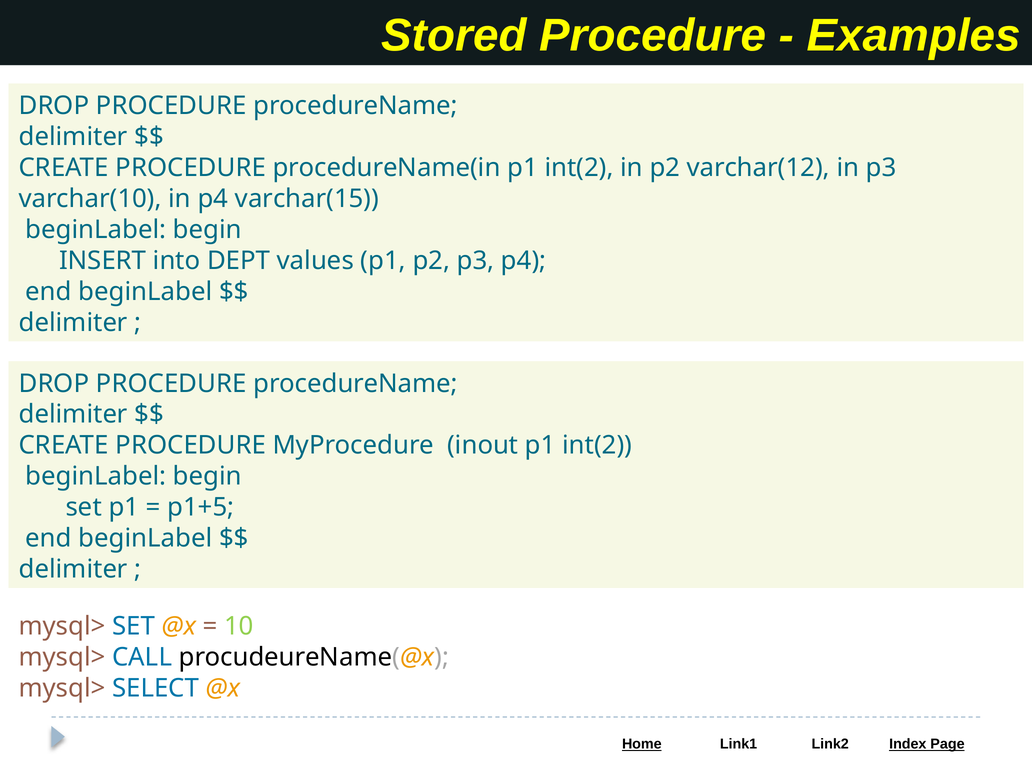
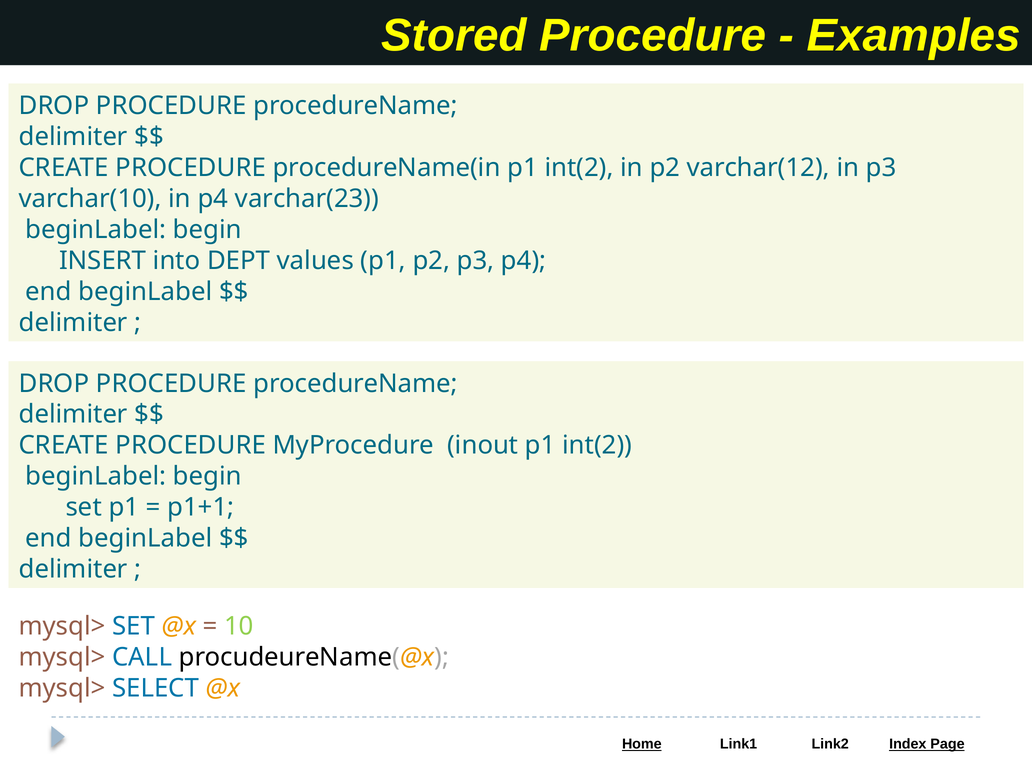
varchar(15: varchar(15 -> varchar(23 (307, 199)
p1+5: p1+5 -> p1+1 (201, 507)
